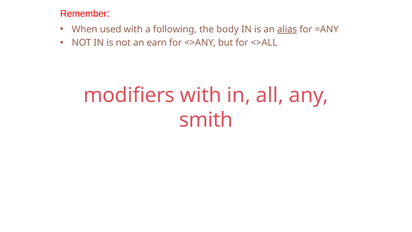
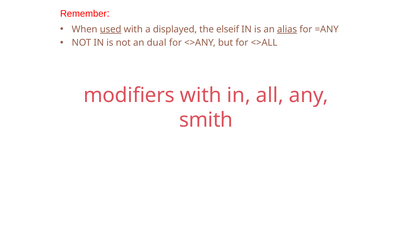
used underline: none -> present (111, 29)
following: following -> displayed (175, 29)
body: body -> elseif (228, 29)
earn: earn -> dual (157, 43)
